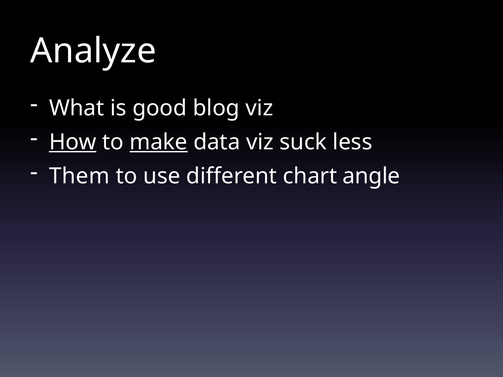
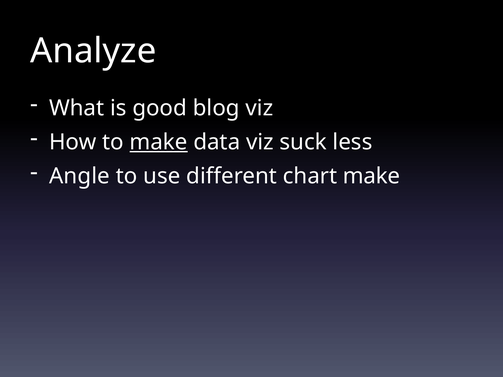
How underline: present -> none (73, 142)
Them: Them -> Angle (79, 176)
chart angle: angle -> make (371, 176)
